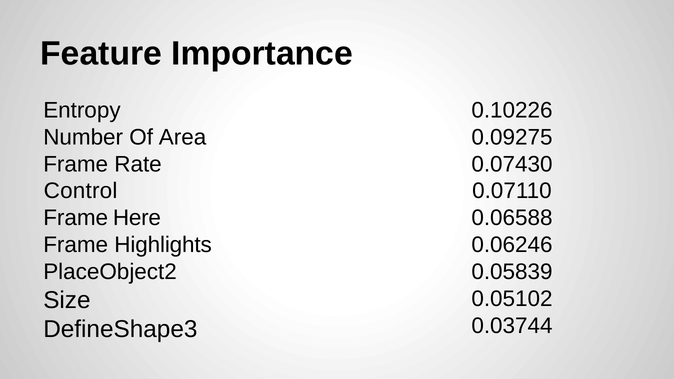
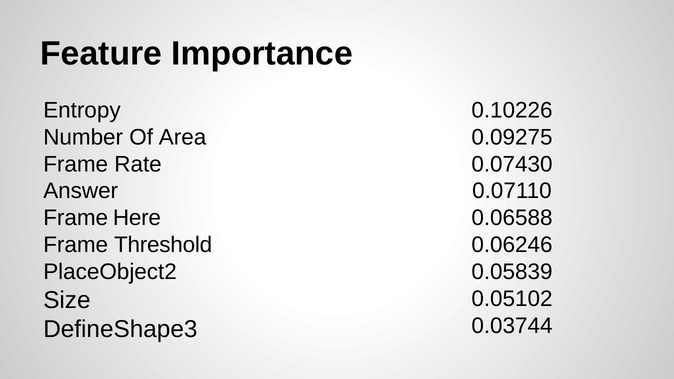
Control: Control -> Answer (81, 191)
Highlights: Highlights -> Threshold (163, 245)
